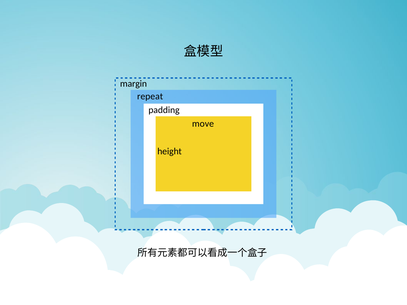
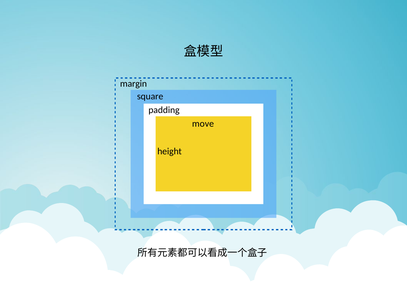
repeat: repeat -> square (150, 96)
